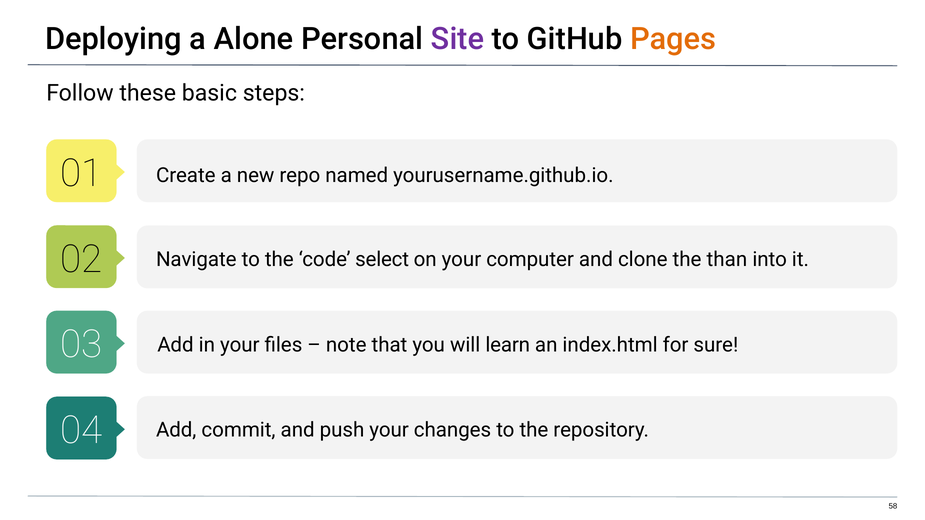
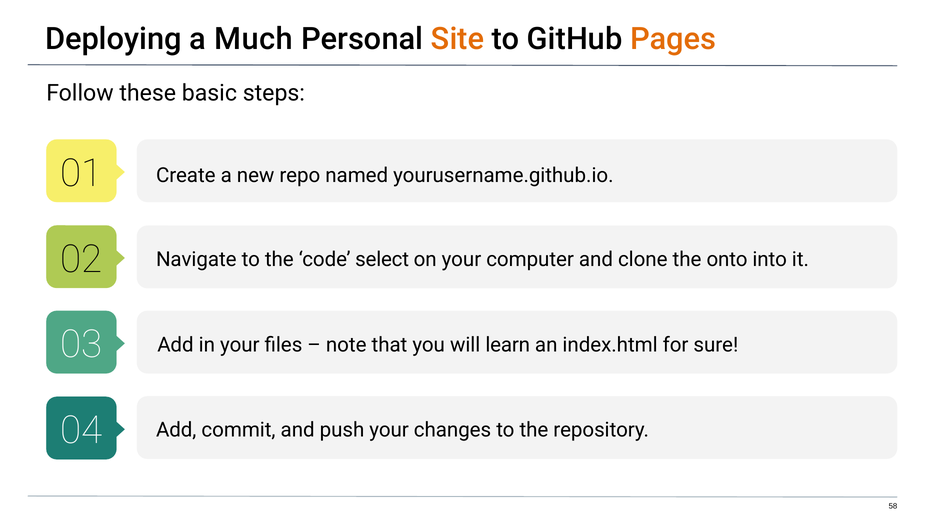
Alone: Alone -> Much (253, 39)
Site colour: purple -> orange (458, 39)
than: than -> onto (727, 260)
